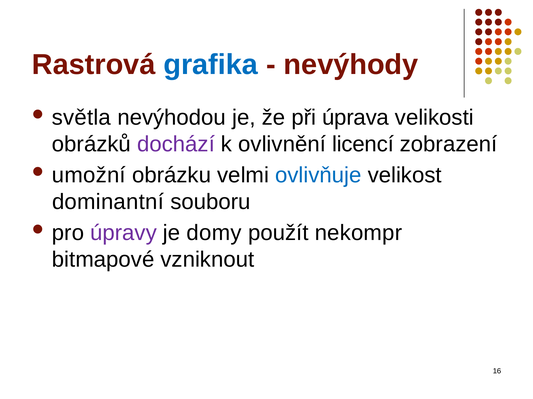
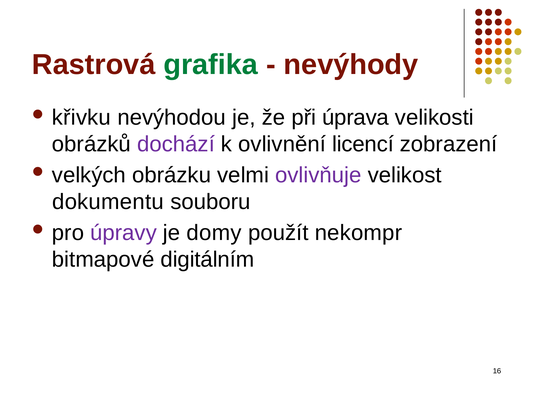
grafika colour: blue -> green (211, 65)
světla: světla -> křivku (81, 118)
umožní: umožní -> velkých (89, 176)
ovlivňuje colour: blue -> purple (318, 176)
dominantní: dominantní -> dokumentu (108, 202)
vzniknout: vzniknout -> digitálním (207, 260)
